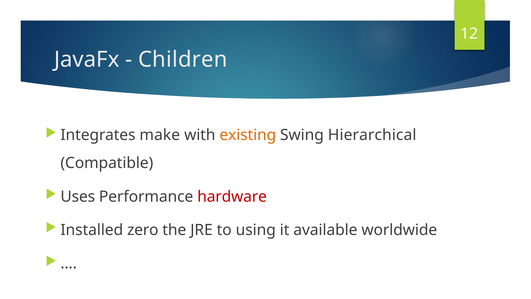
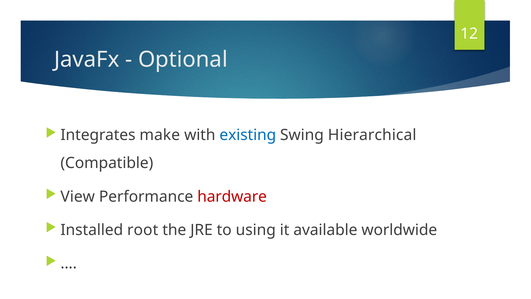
Children: Children -> Optional (183, 59)
existing colour: orange -> blue (248, 135)
Uses: Uses -> View (78, 196)
zero: zero -> root (143, 230)
